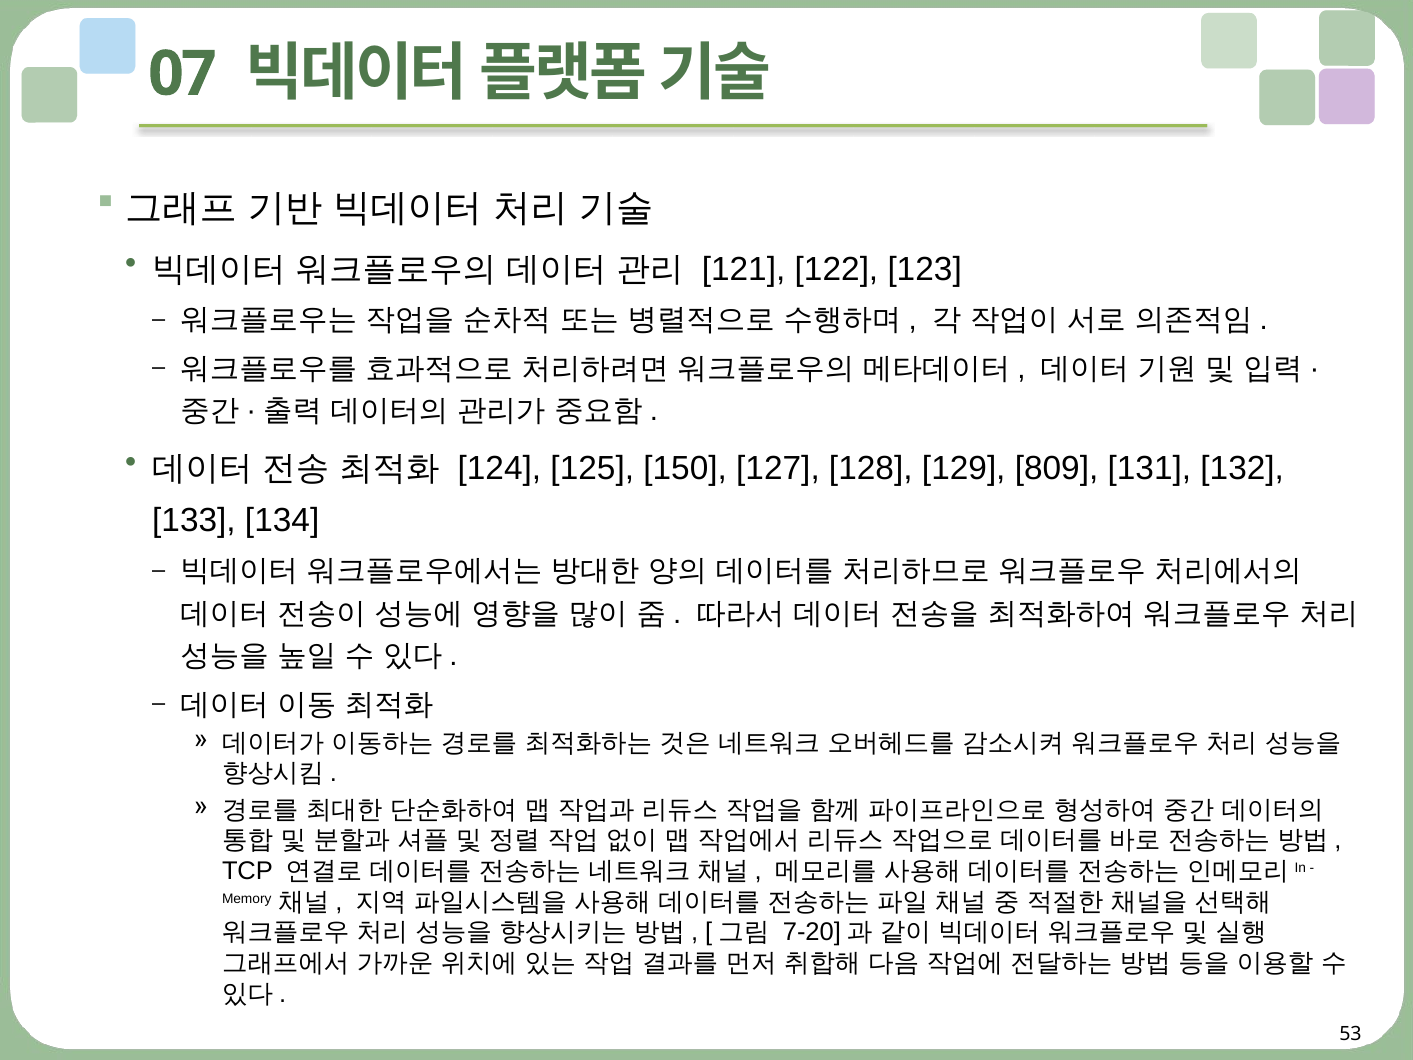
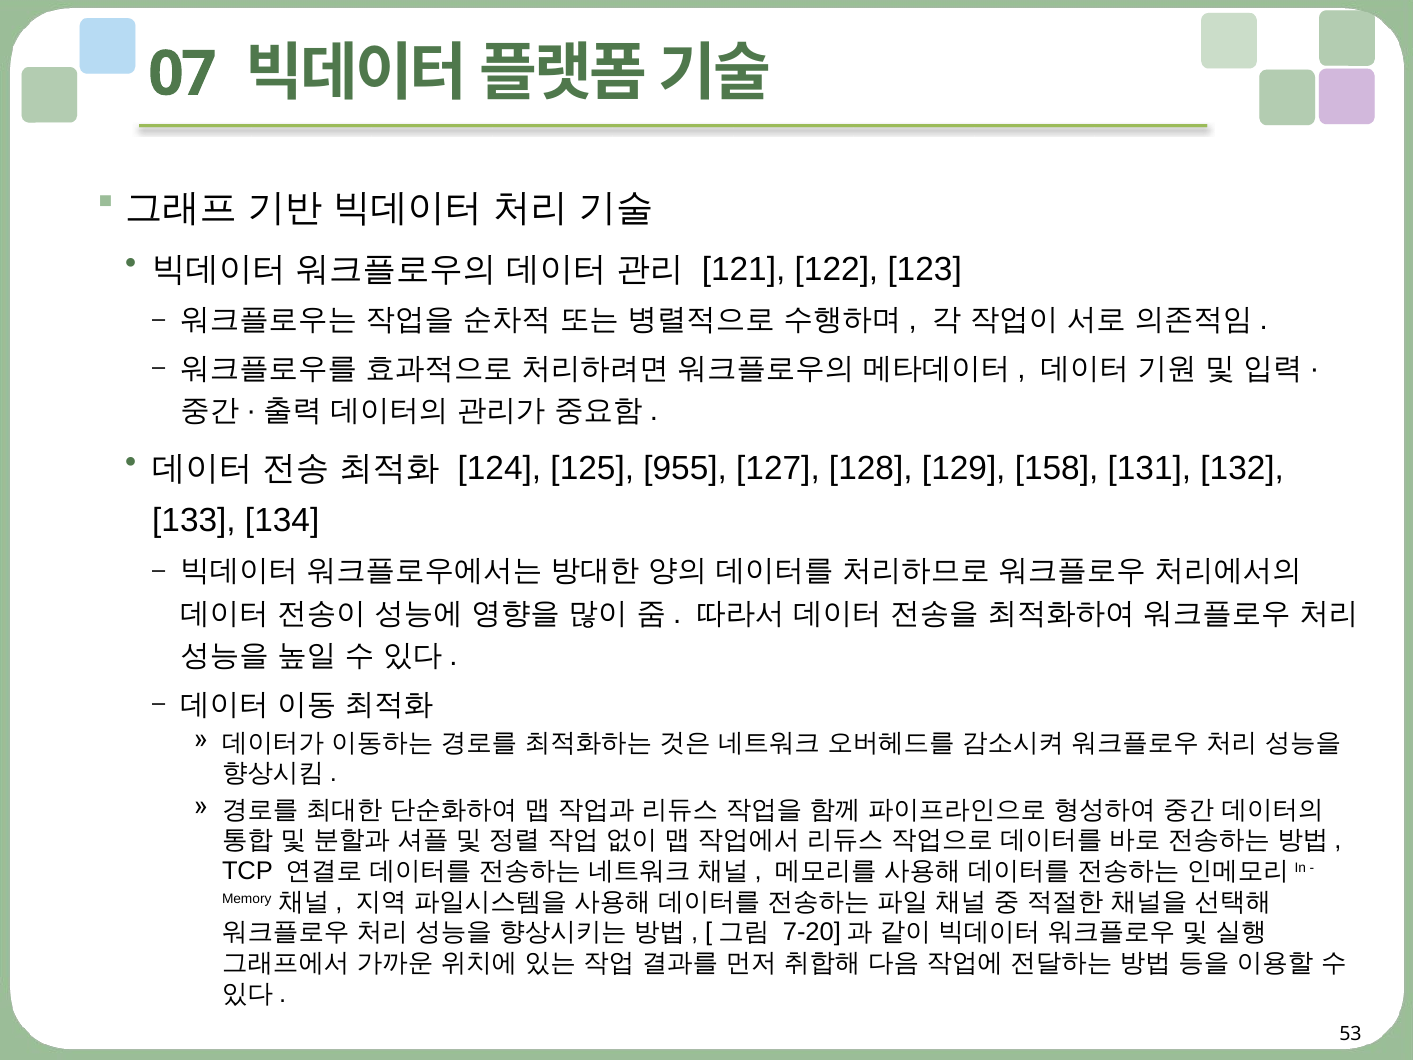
150: 150 -> 955 (685, 468)
809: 809 -> 158 (1057, 468)
